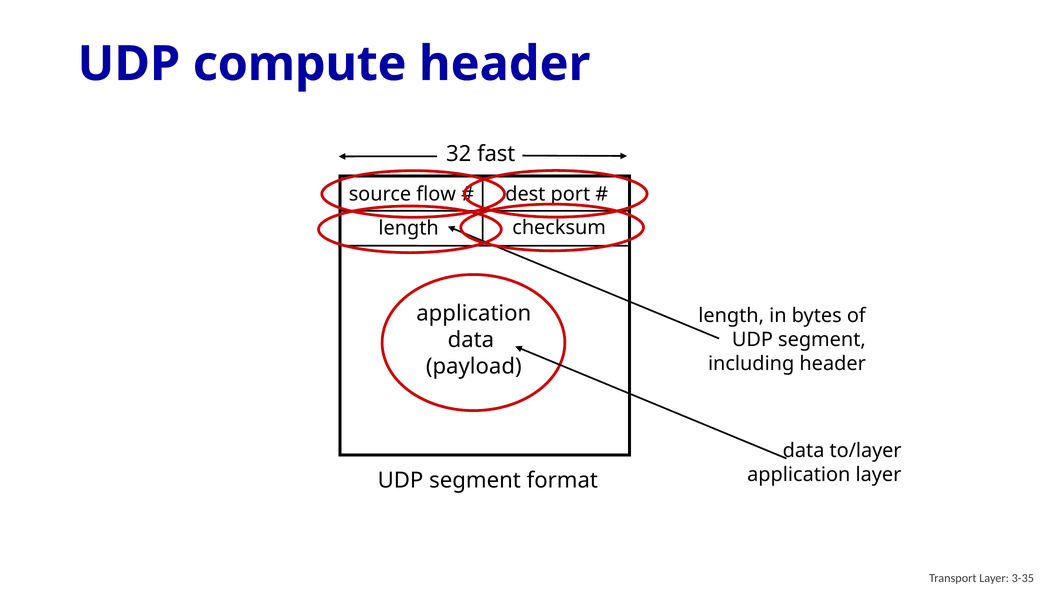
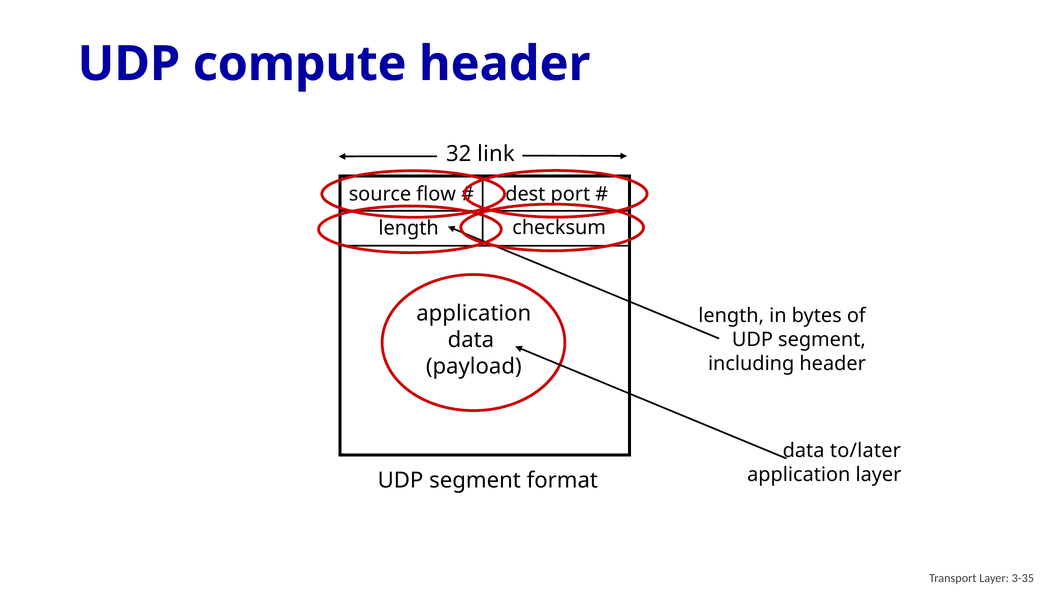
fast: fast -> link (496, 154)
to/layer: to/layer -> to/later (865, 450)
